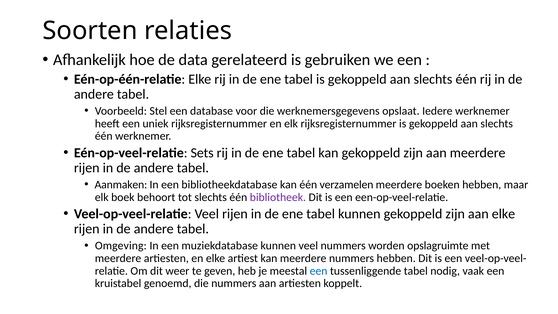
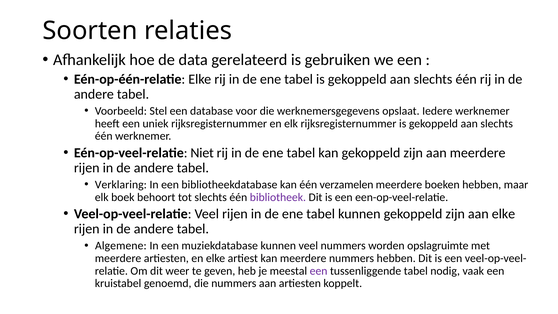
Sets: Sets -> Niet (202, 153)
Aanmaken: Aanmaken -> Verklaring (121, 185)
Omgeving: Omgeving -> Algemene (121, 246)
een colour: blue -> purple (319, 271)
